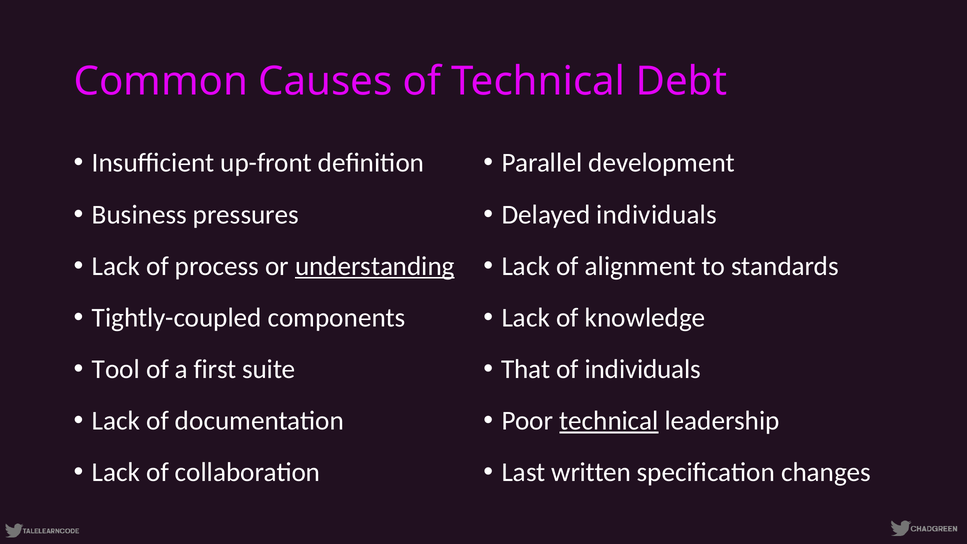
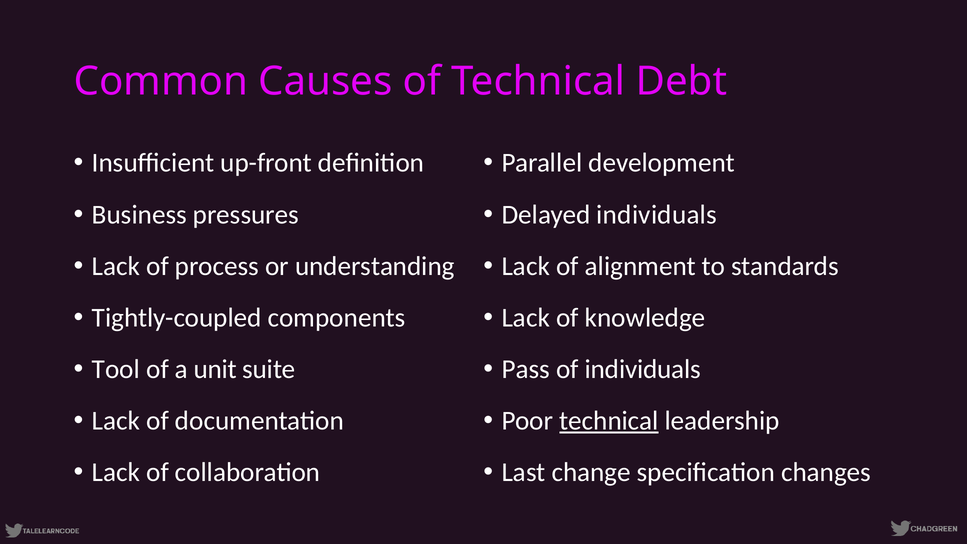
understanding underline: present -> none (375, 266)
first: first -> unit (215, 369)
That: That -> Pass (526, 369)
written: written -> change (591, 472)
